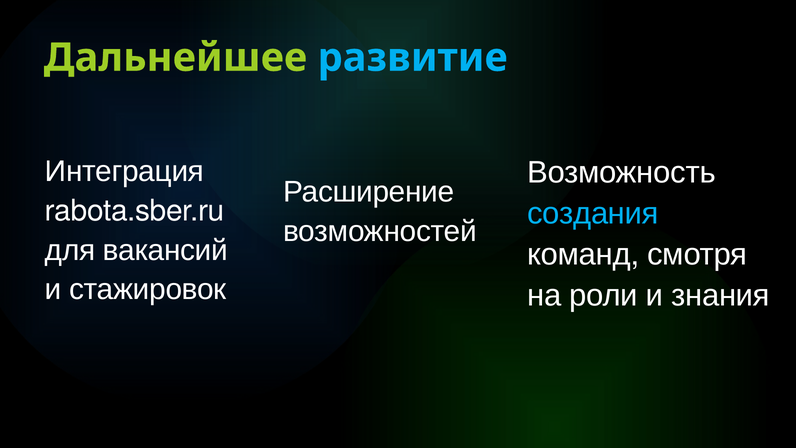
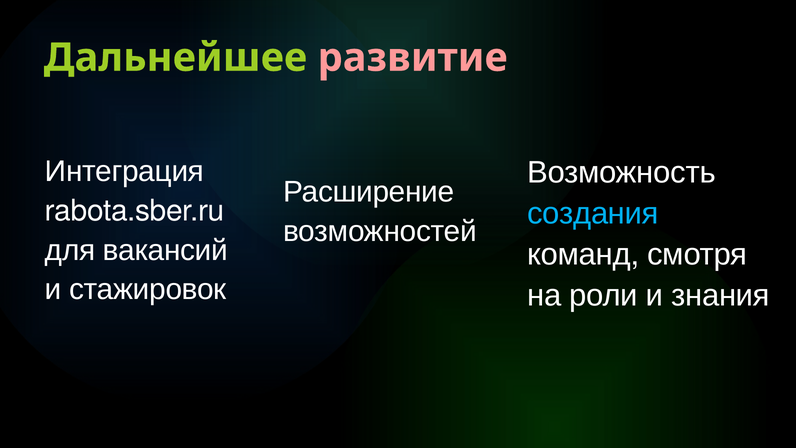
развитие colour: light blue -> pink (413, 58)
